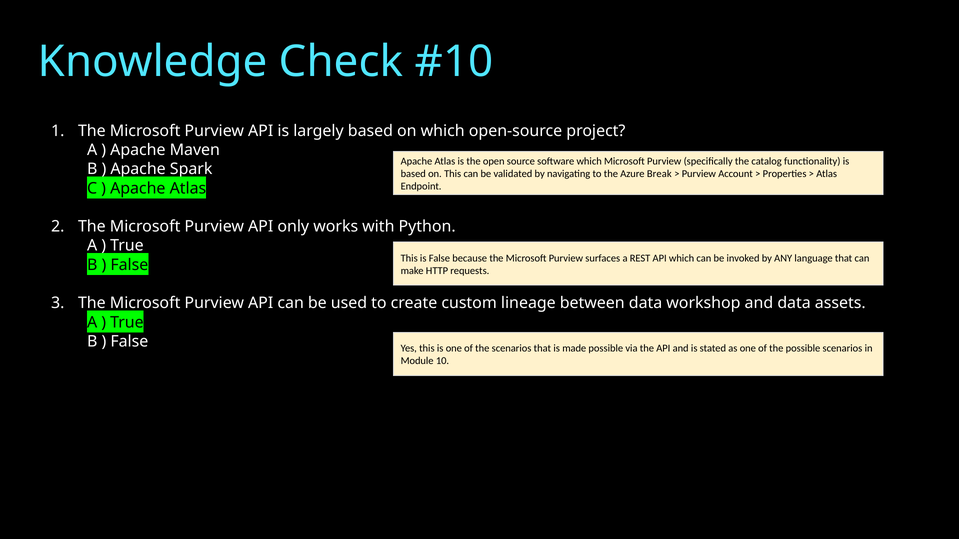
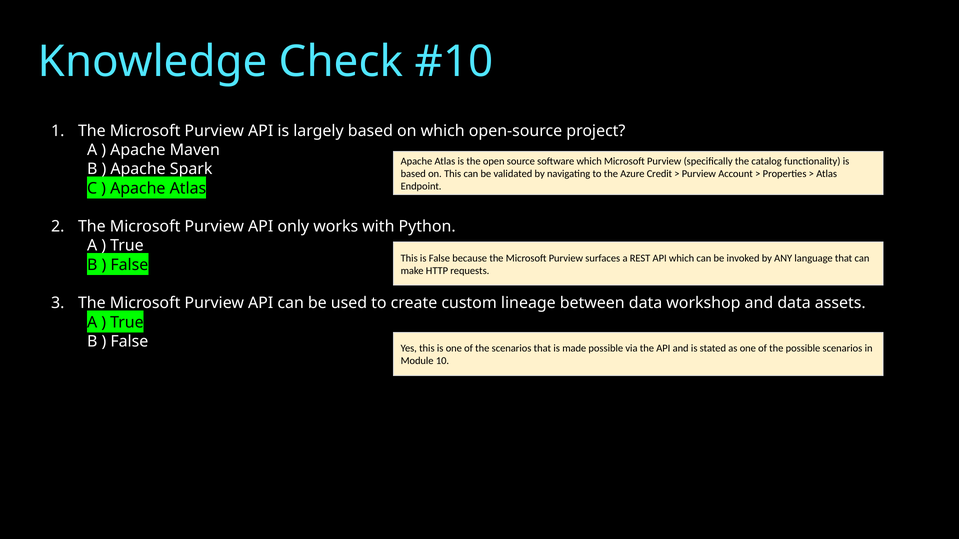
Break: Break -> Credit (659, 174)
